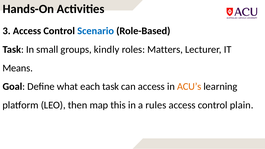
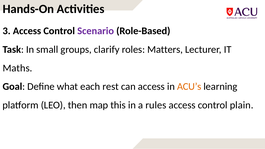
Scenario colour: blue -> purple (96, 31)
kindly: kindly -> clarify (107, 50)
Means: Means -> Maths (18, 68)
each task: task -> rest (111, 87)
